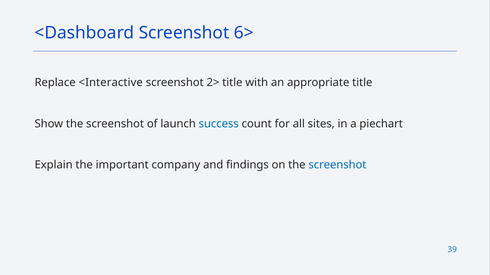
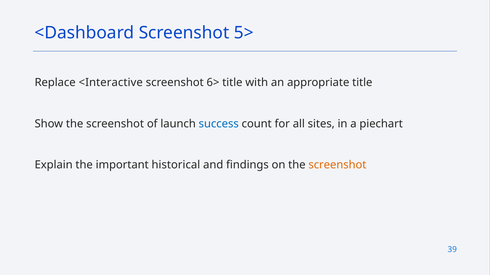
6>: 6> -> 5> (244, 33)
2>: 2> -> 6> (213, 83)
company: company -> historical (176, 165)
screenshot colour: blue -> orange (337, 165)
